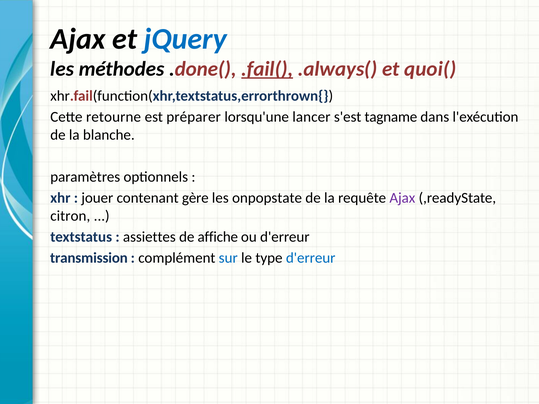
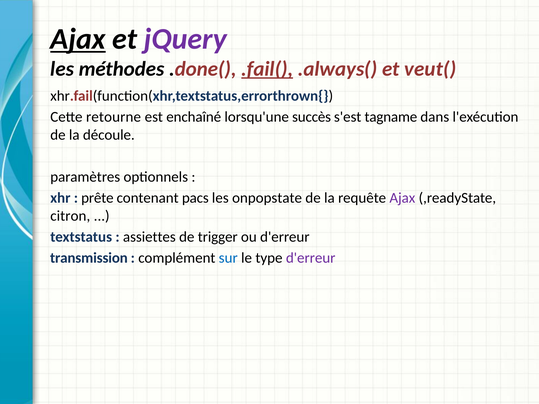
Ajax underline: none -> present (78, 39)
jQuery colour: blue -> purple (185, 39)
quoi(: quoi( -> veut( (430, 69)
préparer: préparer -> enchaîné (194, 117)
lancer: lancer -> succès (312, 117)
blanche: blanche -> découle (109, 135)
jouer: jouer -> prête (97, 198)
gère: gère -> pacs (195, 198)
affiche: affiche -> trigger (218, 237)
d'erreur colour: blue -> purple (311, 258)
